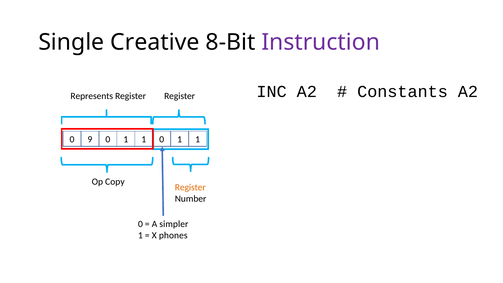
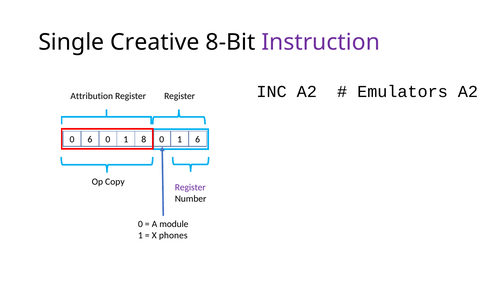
Constants: Constants -> Emulators (403, 92)
Represents: Represents -> Attribution (92, 96)
0 9: 9 -> 6 (90, 139)
1: 1 -> 8 (144, 139)
1: 1 -> 6 (198, 139)
Register colour: orange -> purple (190, 187)
simpler: simpler -> module (174, 224)
